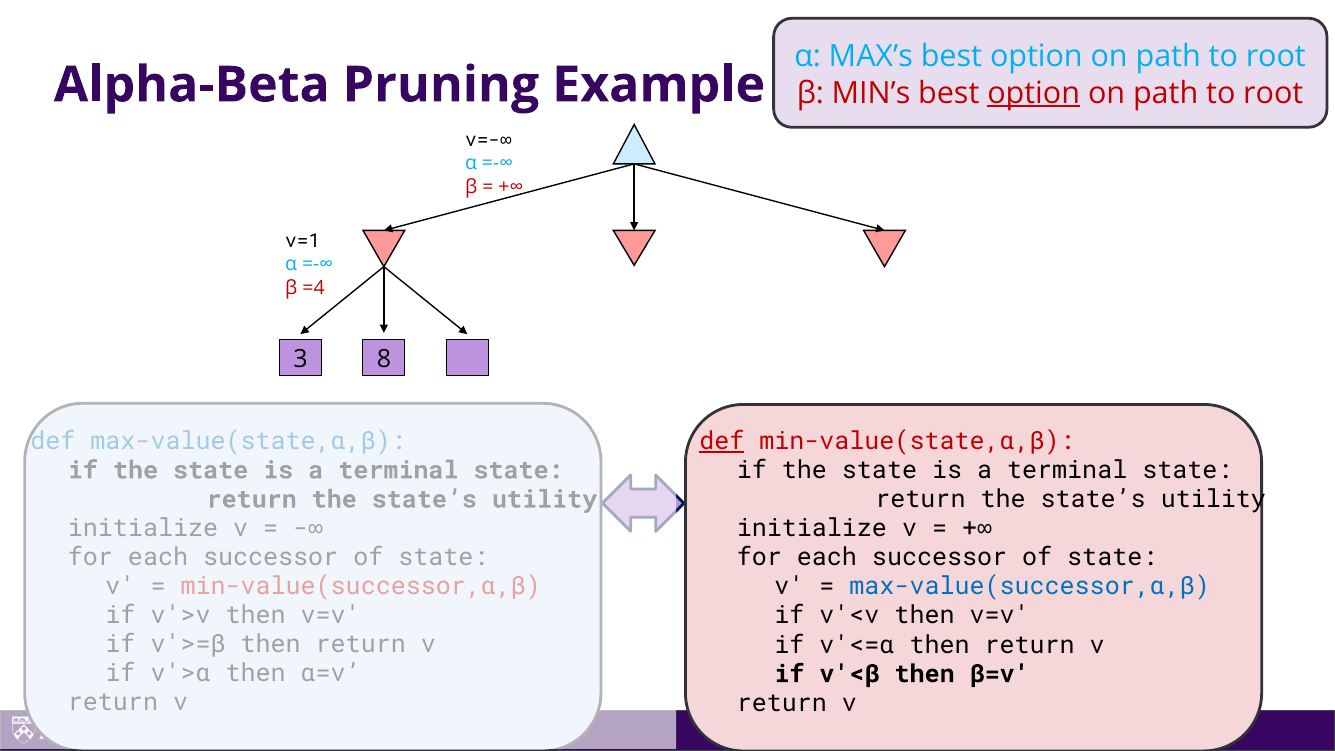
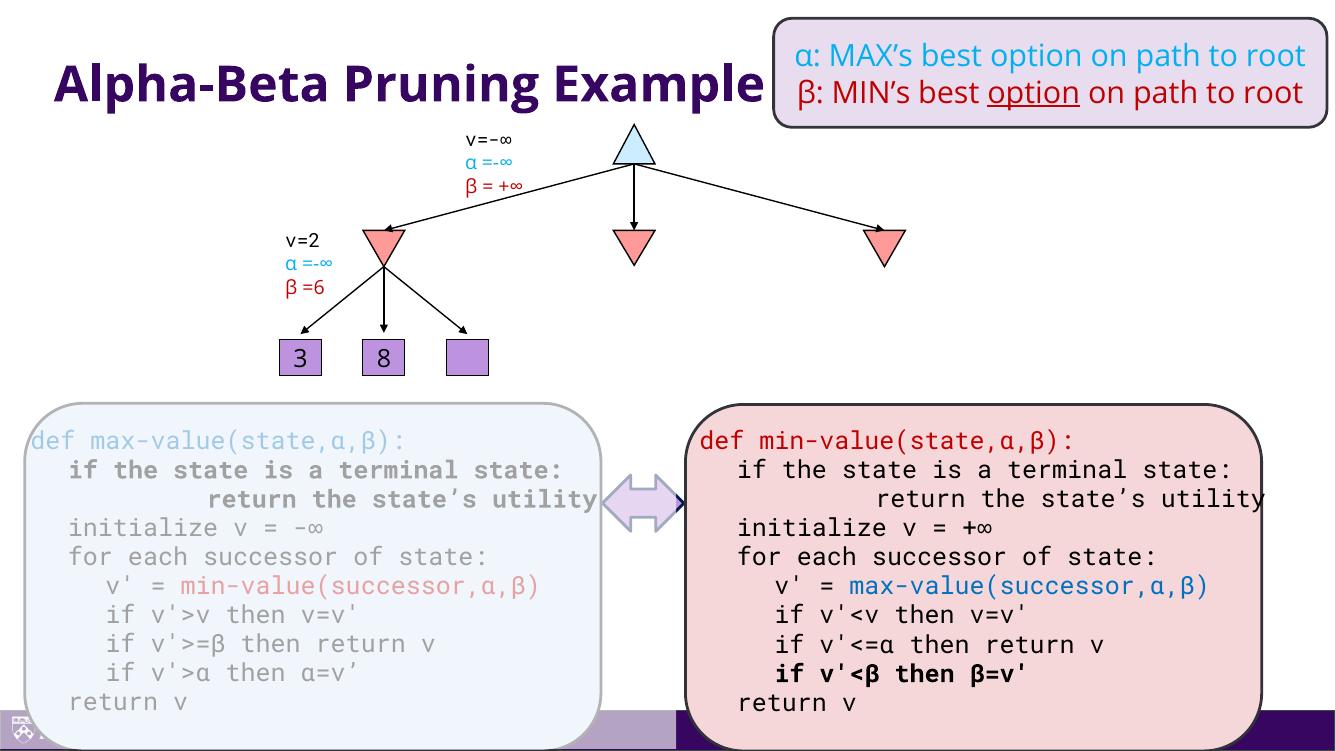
v=1: v=1 -> v=2 (303, 241)
=4: =4 -> =6 (314, 288)
def underline: present -> none (722, 441)
